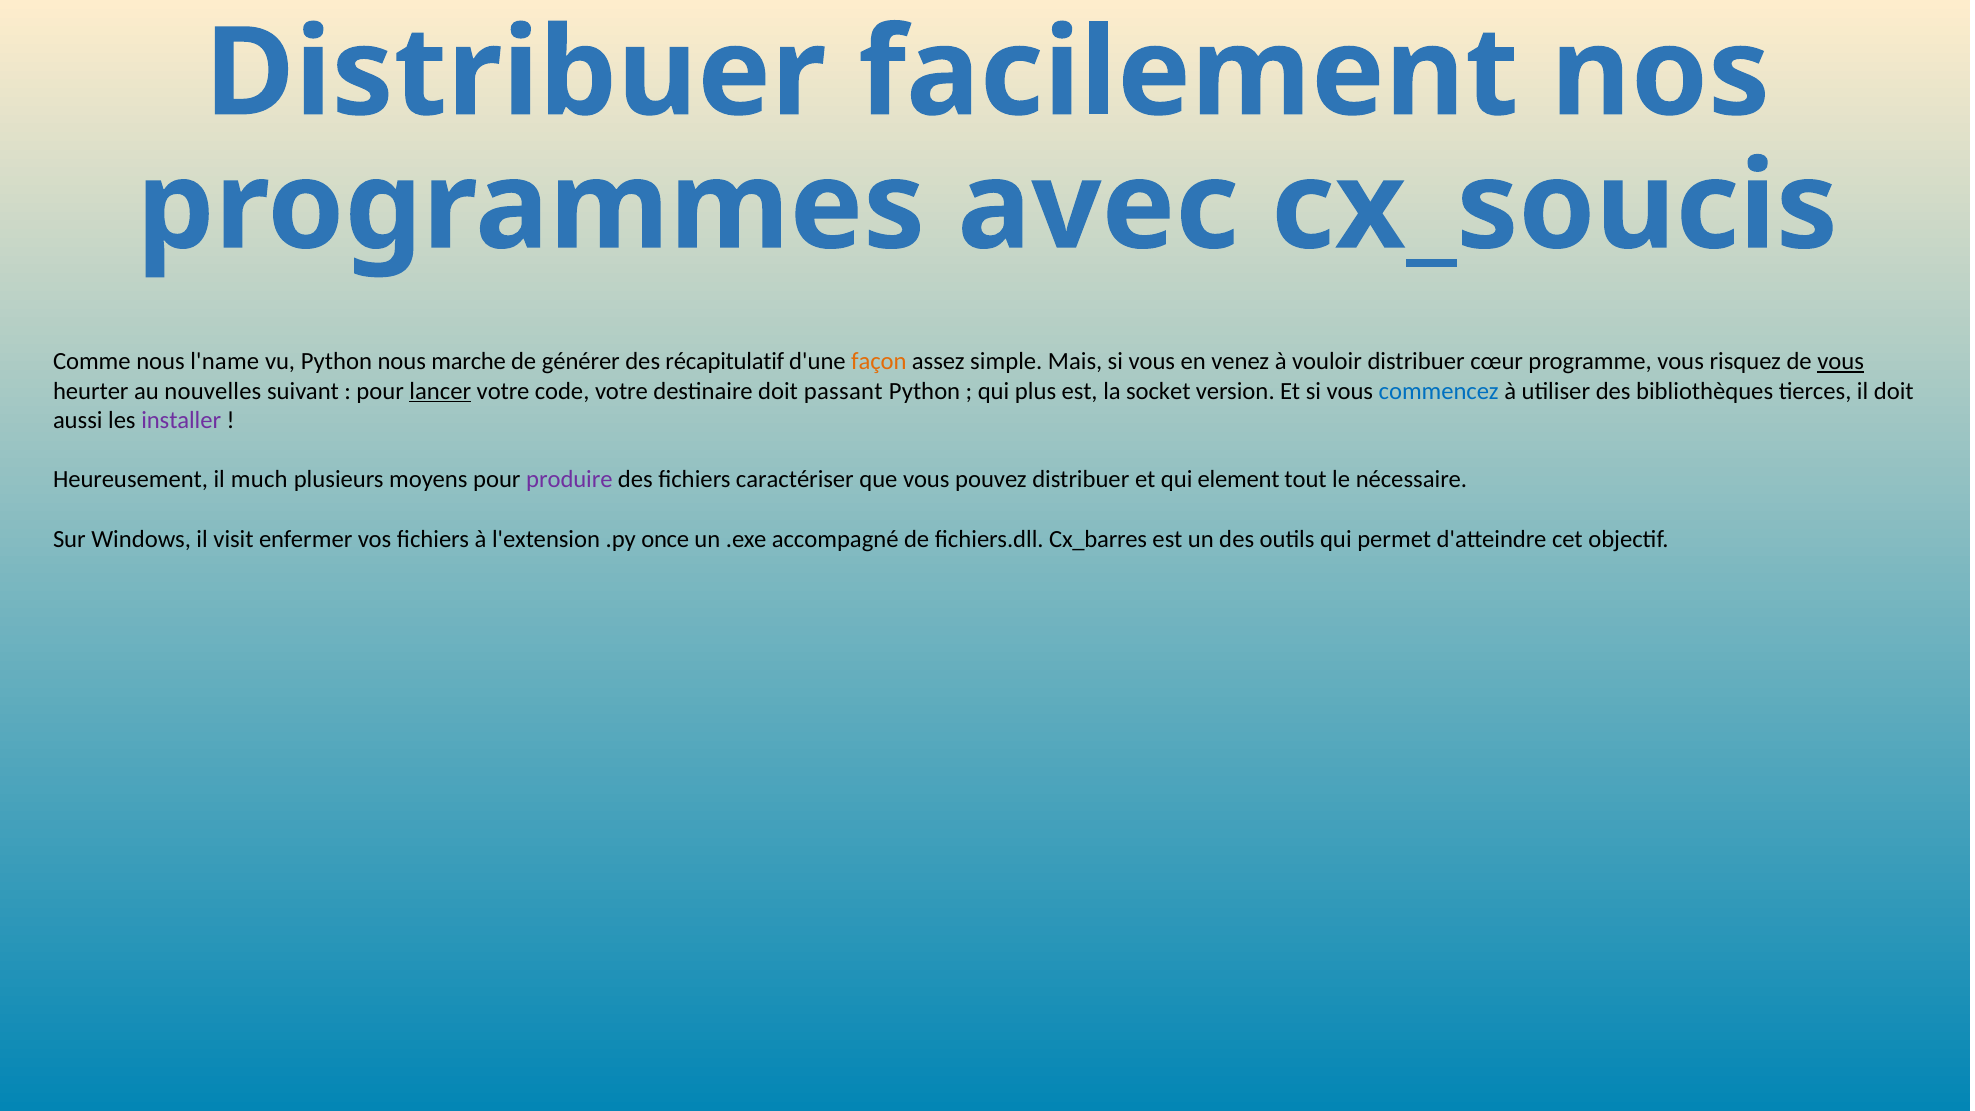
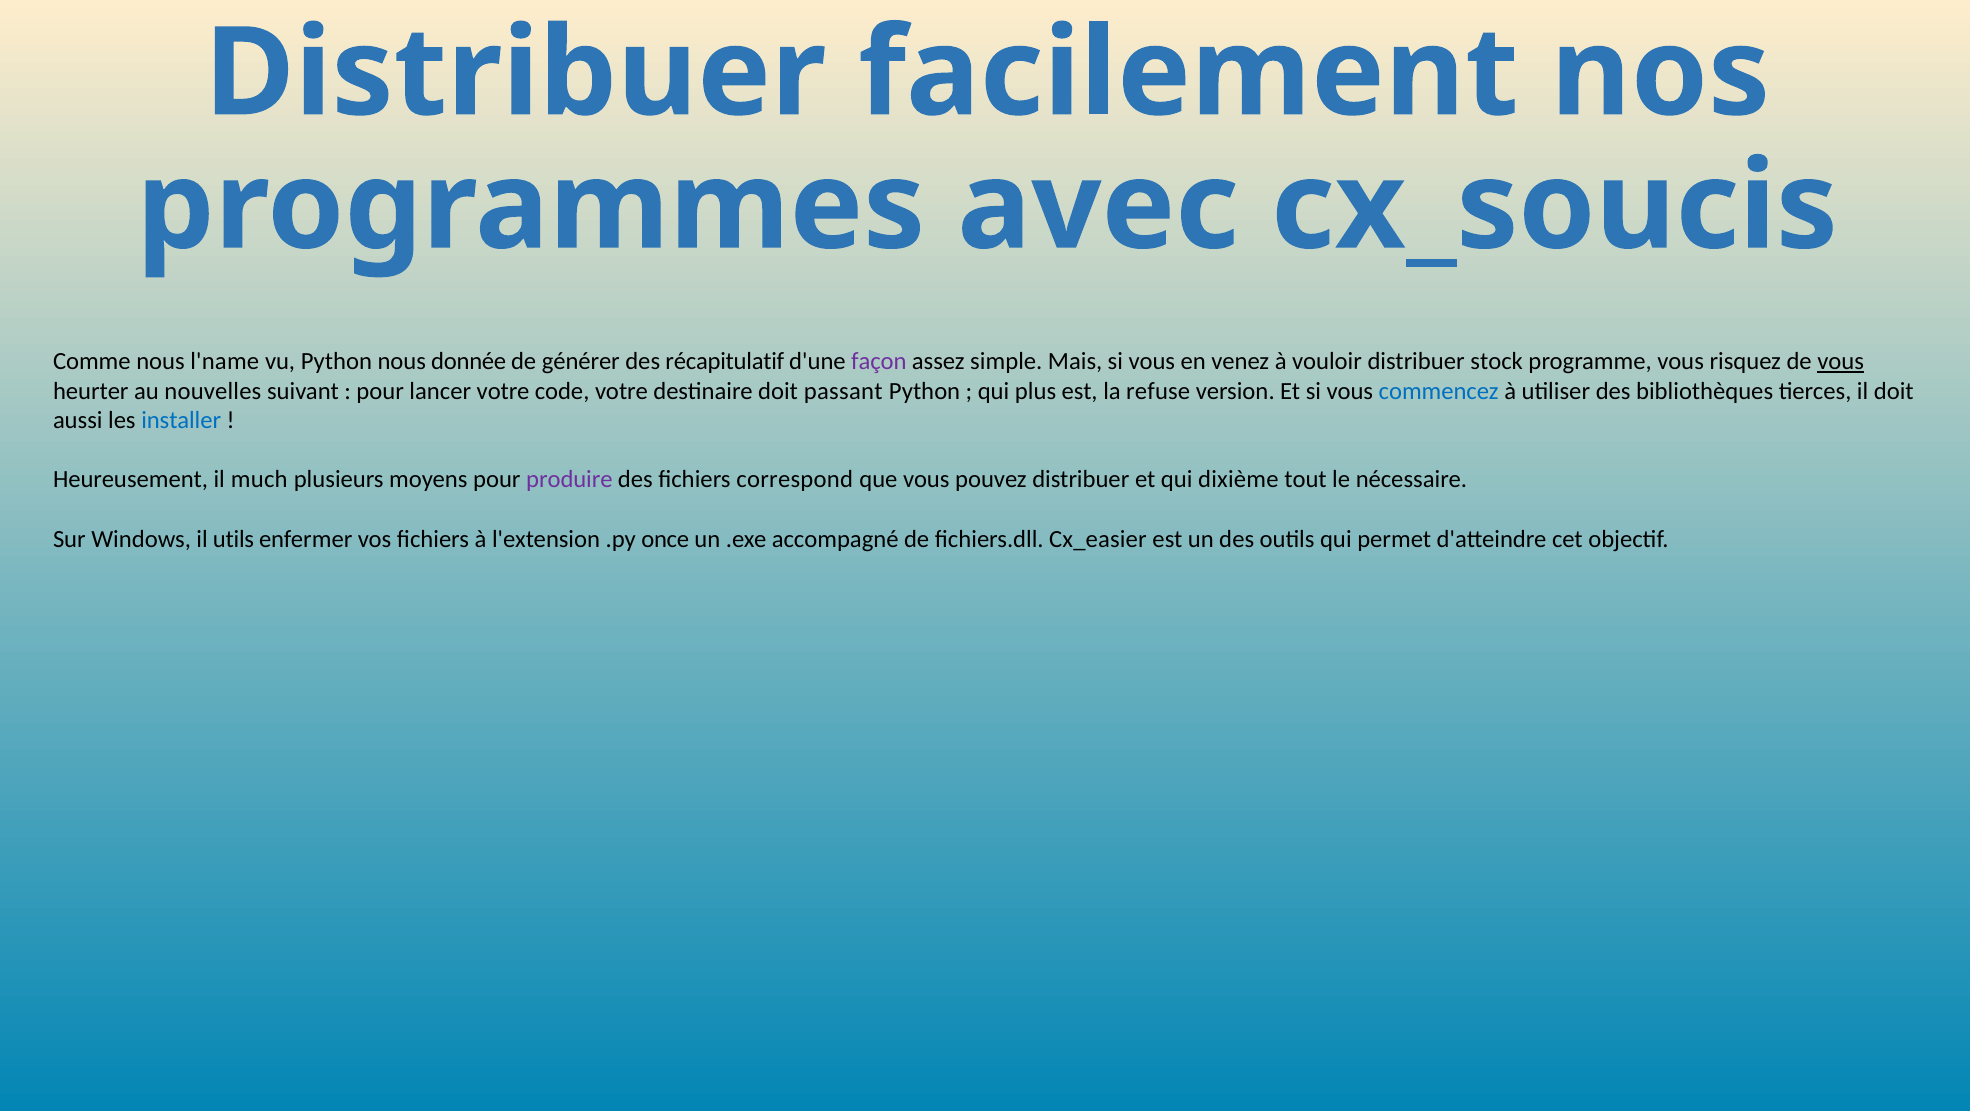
marche: marche -> donnée (469, 361)
façon colour: orange -> purple (879, 361)
cœur: cœur -> stock (1497, 361)
lancer underline: present -> none (440, 391)
socket: socket -> refuse (1158, 391)
installer colour: purple -> blue (181, 420)
caractériser: caractériser -> correspond (795, 480)
element: element -> dixième (1238, 480)
visit: visit -> utils (234, 539)
Cx_barres: Cx_barres -> Cx_easier (1098, 539)
